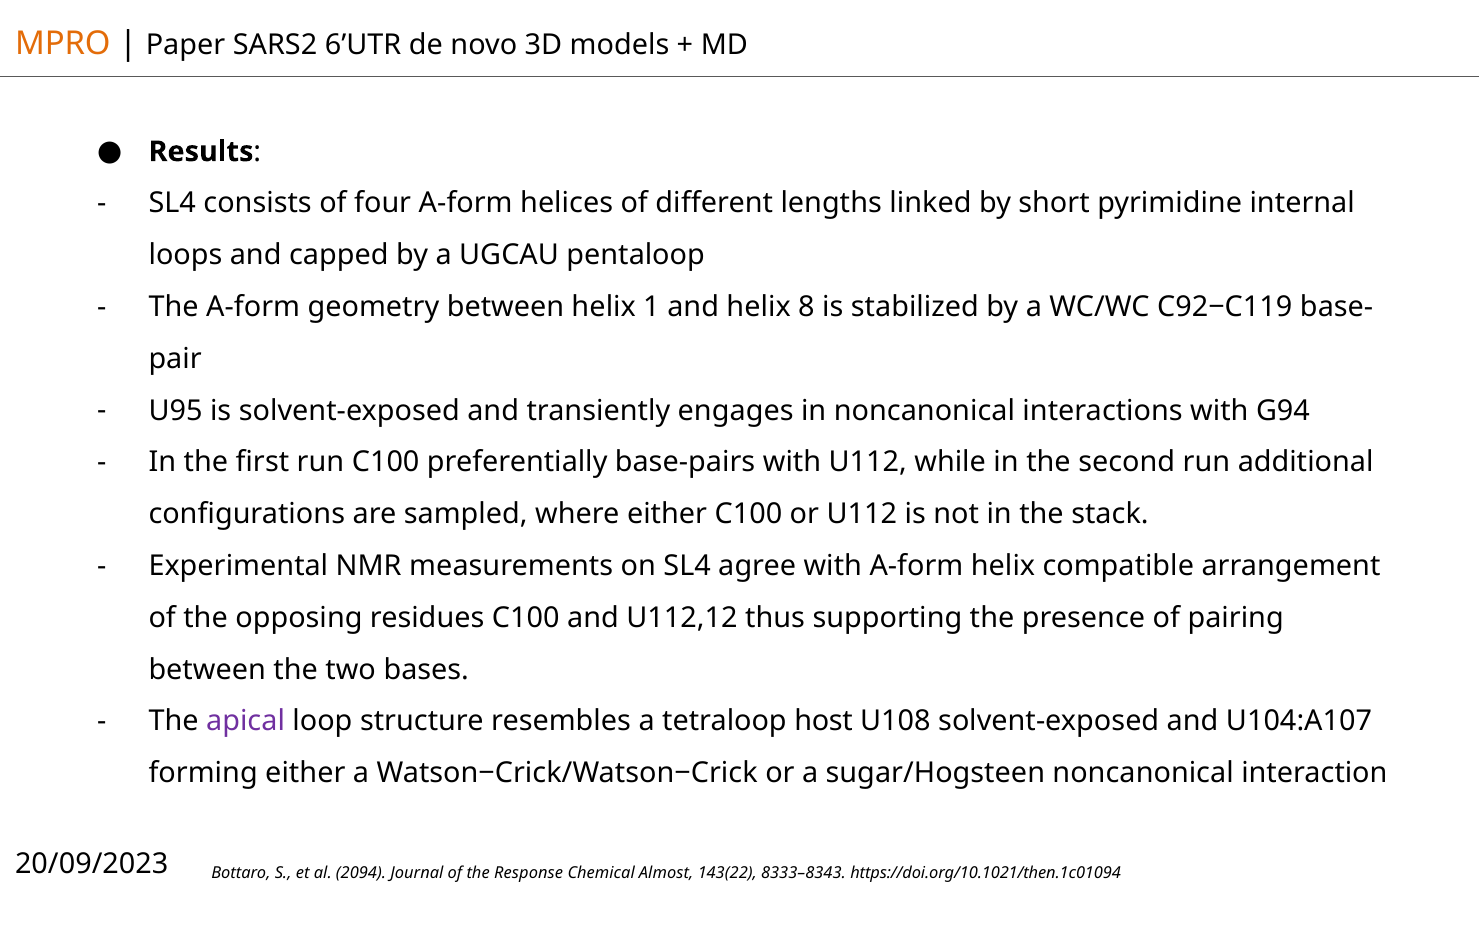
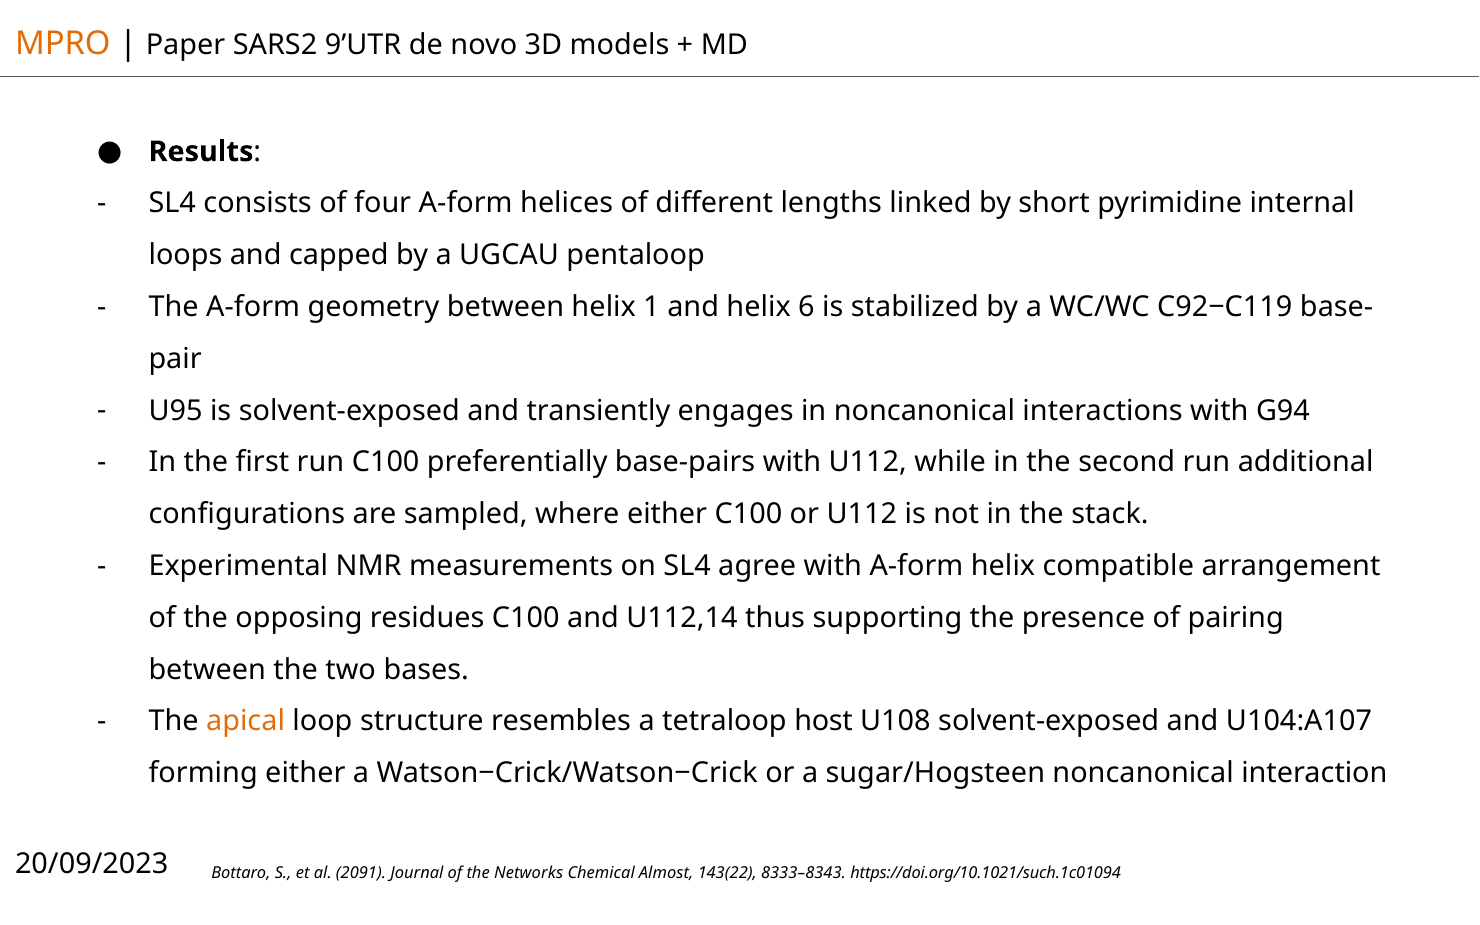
6’UTR: 6’UTR -> 9’UTR (363, 45)
8: 8 -> 6 (806, 307)
U112,12: U112,12 -> U112,14 (682, 618)
apical colour: purple -> orange (246, 721)
2094: 2094 -> 2091 (361, 873)
Response: Response -> Networks (529, 873)
https://doi.org/10.1021/then.1c01094: https://doi.org/10.1021/then.1c01094 -> https://doi.org/10.1021/such.1c01094 (986, 873)
